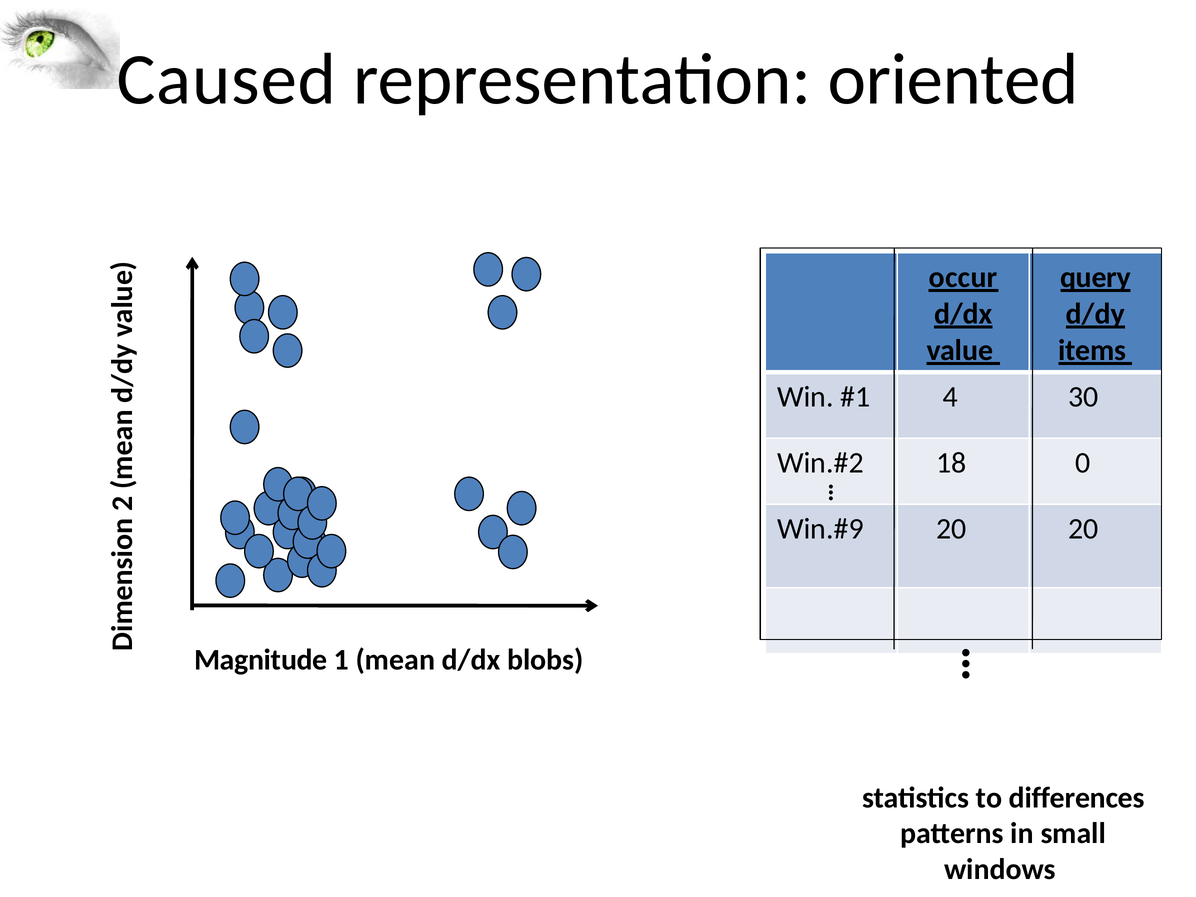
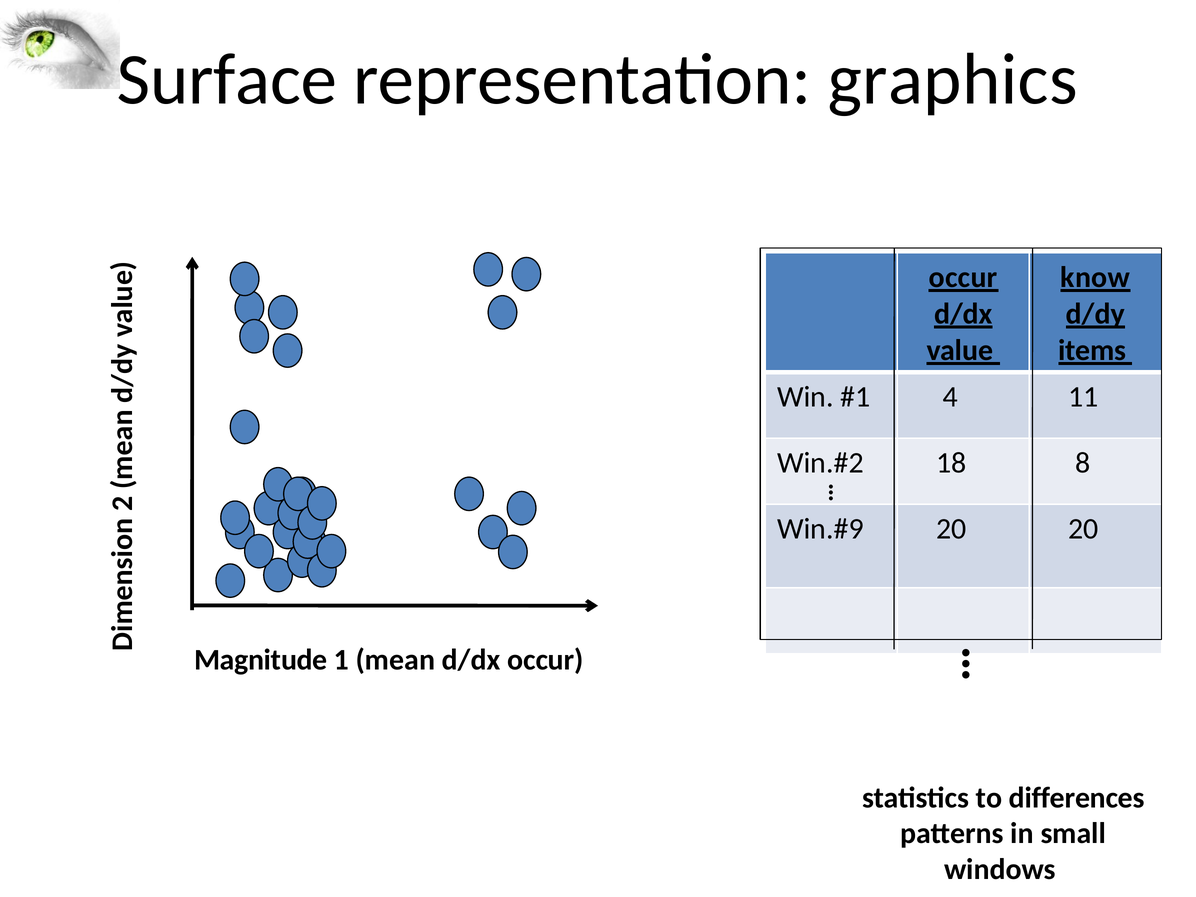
Caused: Caused -> Surface (227, 80)
oriented: oriented -> graphics (953, 80)
query: query -> know (1095, 277)
30: 30 -> 11 (1083, 397)
0: 0 -> 8 (1083, 463)
d/dx blobs: blobs -> occur (545, 660)
